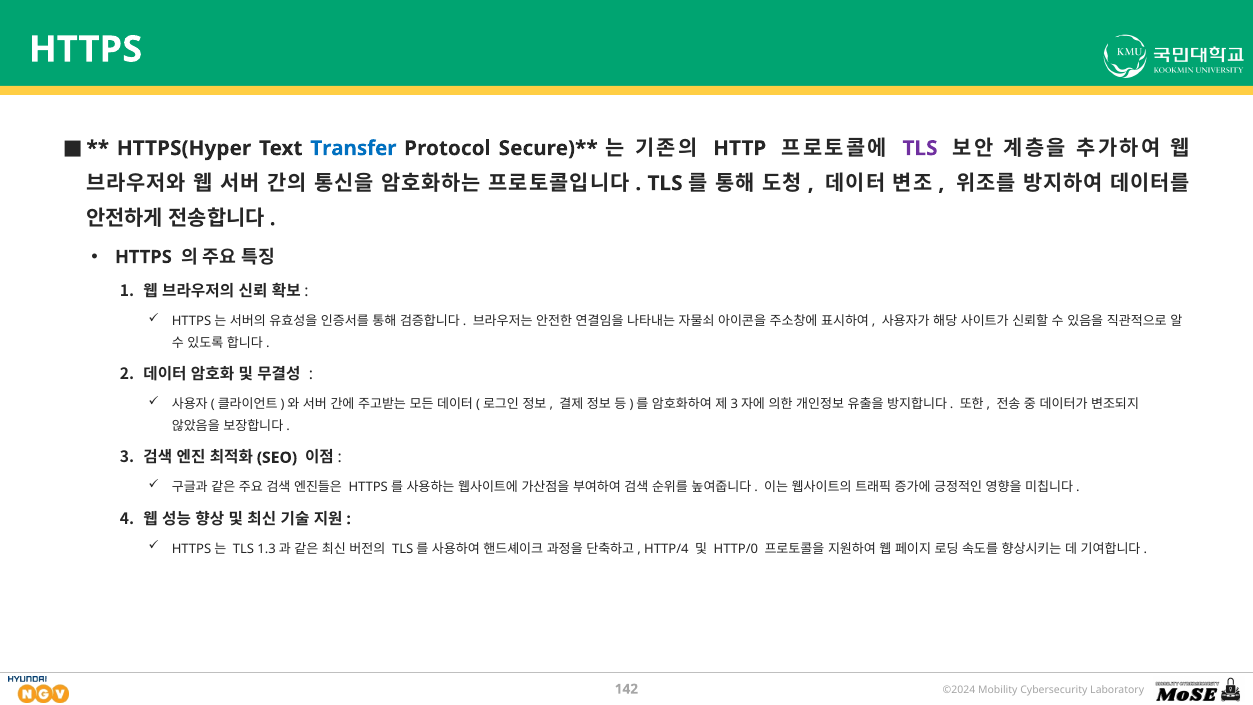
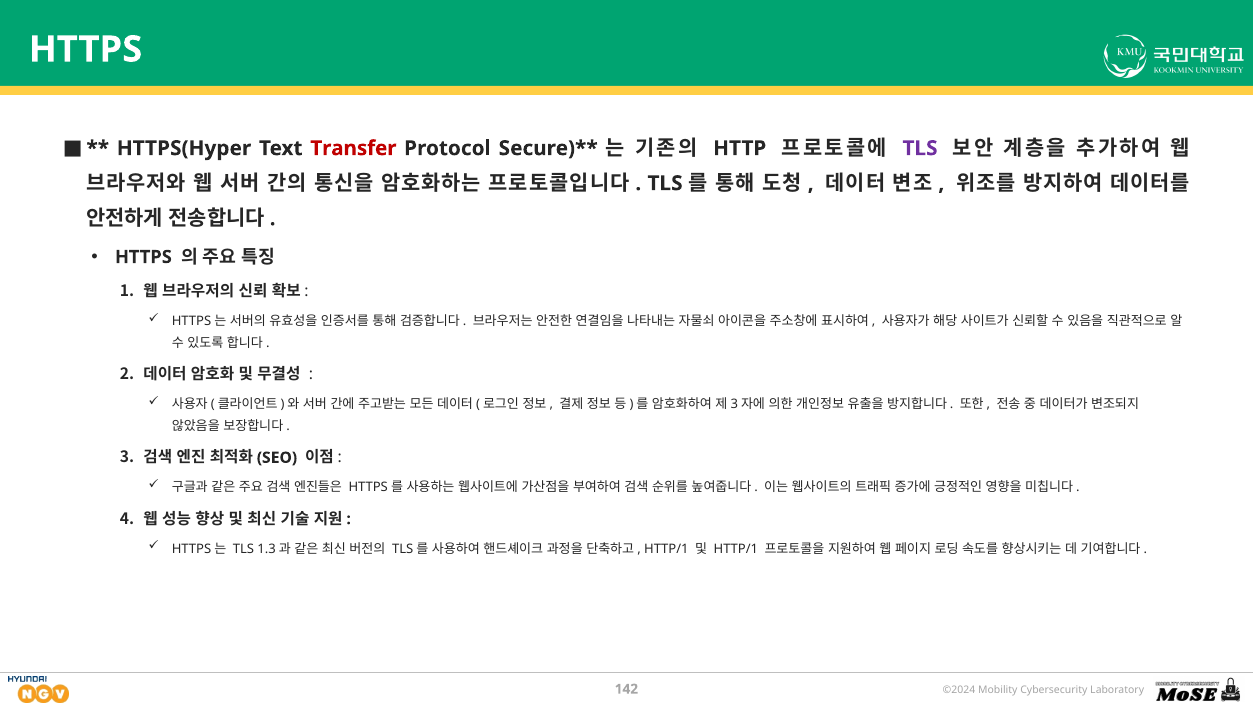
Transfer colour: blue -> red (353, 148)
HTTP/4: HTTP/4 -> HTTP/1 (666, 549)
HTTP/0: HTTP/0 -> HTTP/1 (736, 549)
